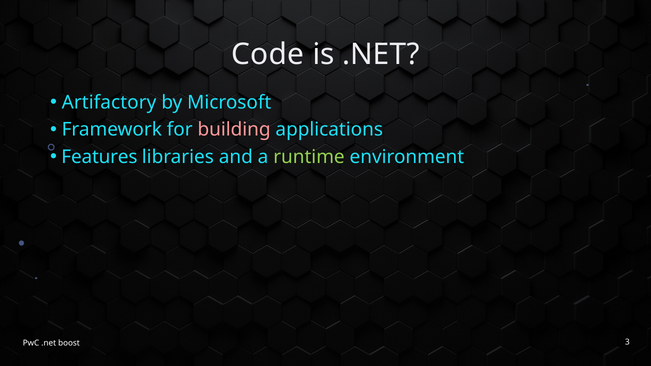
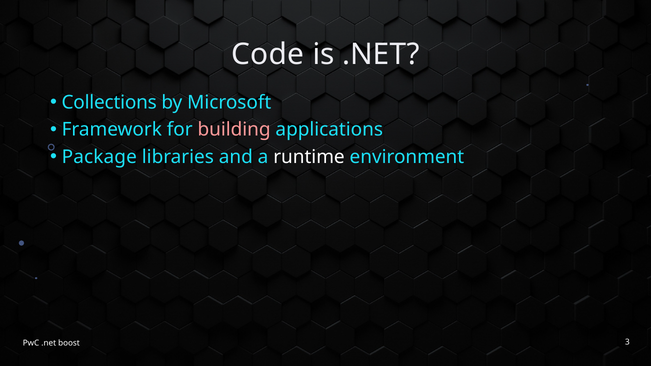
Artifactory: Artifactory -> Collections (109, 102)
Features: Features -> Package (99, 157)
runtime colour: light green -> white (309, 157)
